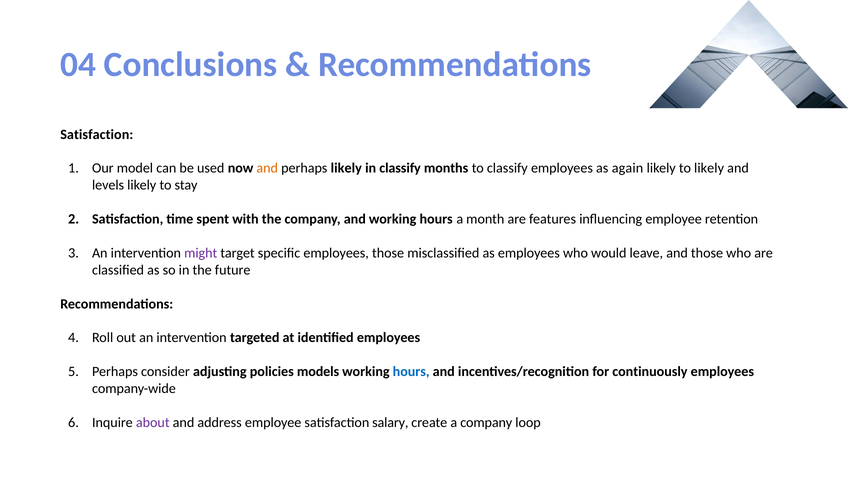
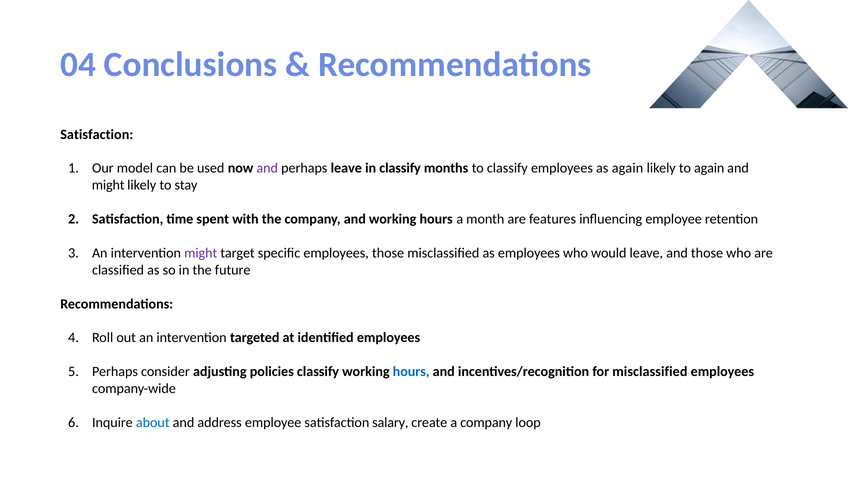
and colour: orange -> purple (267, 168)
perhaps likely: likely -> leave (346, 168)
to likely: likely -> again (709, 168)
levels: levels -> might (108, 185)
policies models: models -> classify (318, 372)
for continuously: continuously -> misclassified (650, 372)
about colour: purple -> blue (153, 423)
